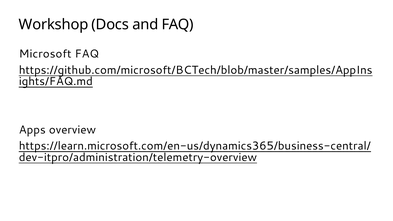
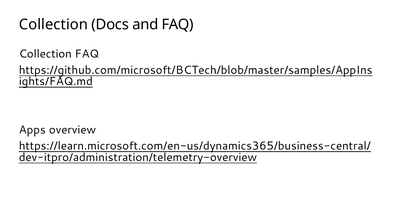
Workshop: Workshop -> Collection (53, 25)
Microsoft: Microsoft -> Collection (45, 54)
